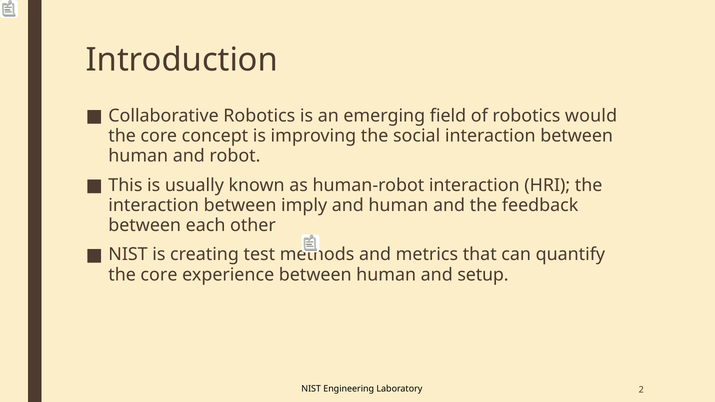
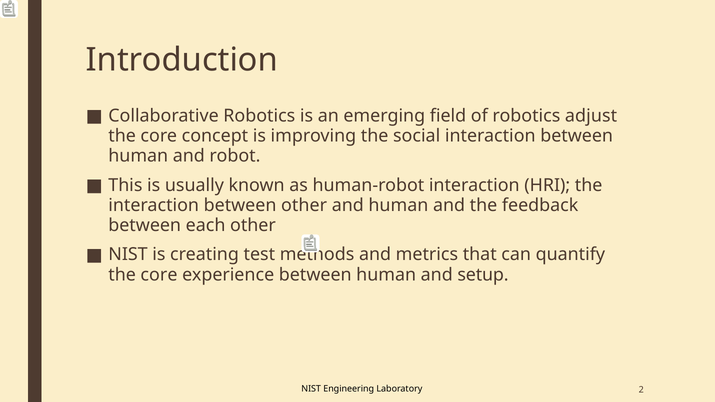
would: would -> adjust (591, 116)
between imply: imply -> other (304, 205)
